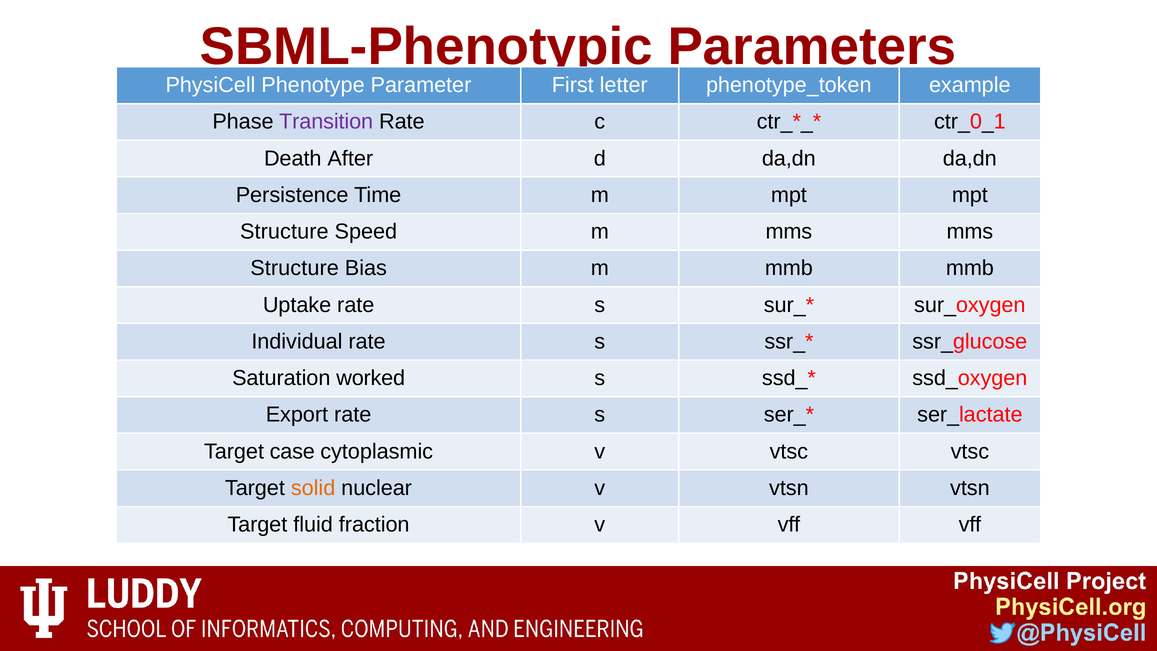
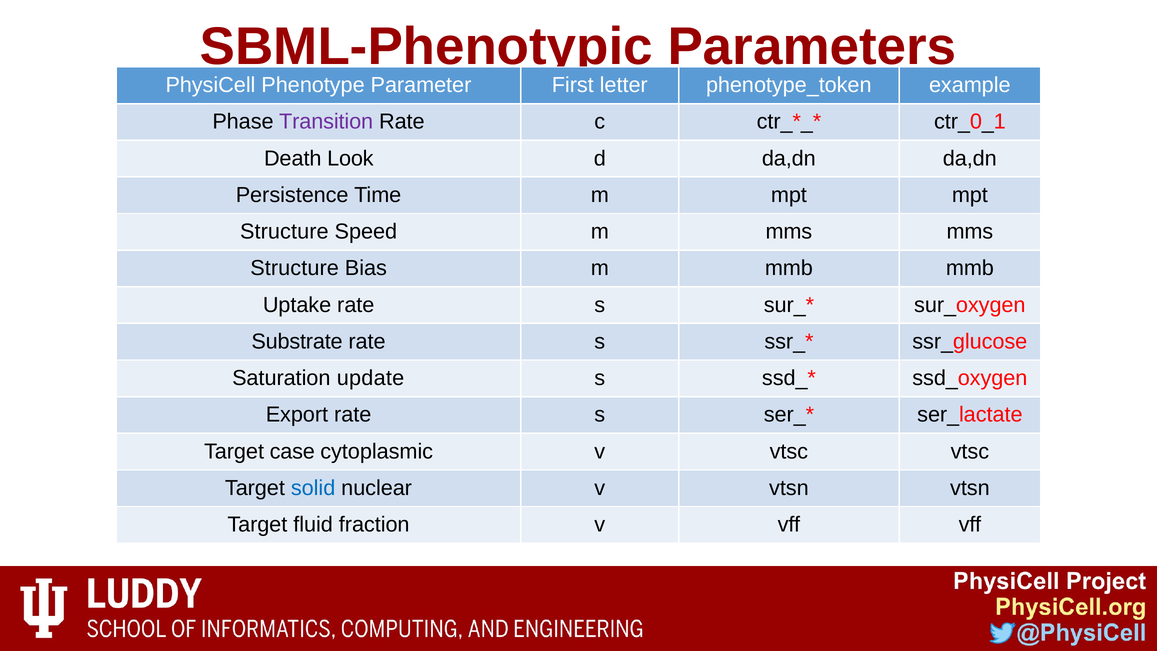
After: After -> Look (350, 158)
Individual: Individual -> Substrate (297, 341)
worked: worked -> update (370, 378)
solid colour: orange -> blue (313, 488)
